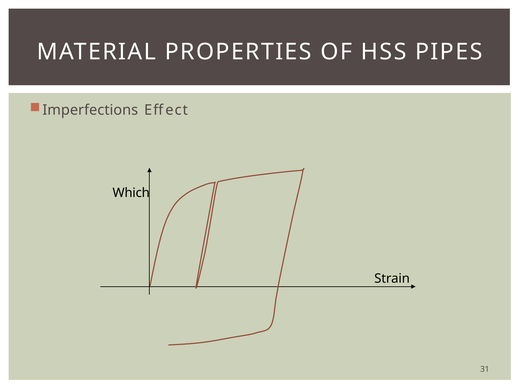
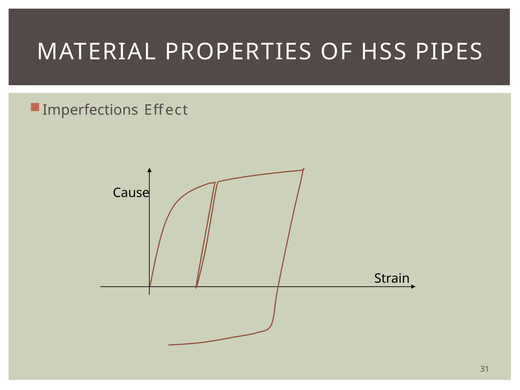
Which: Which -> Cause (131, 193)
